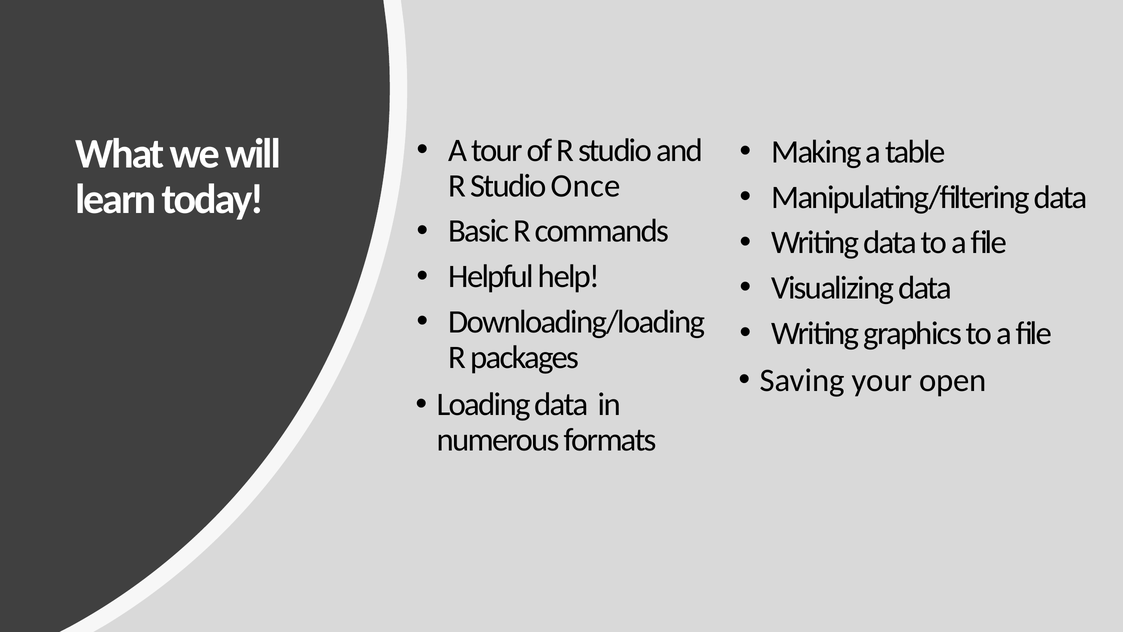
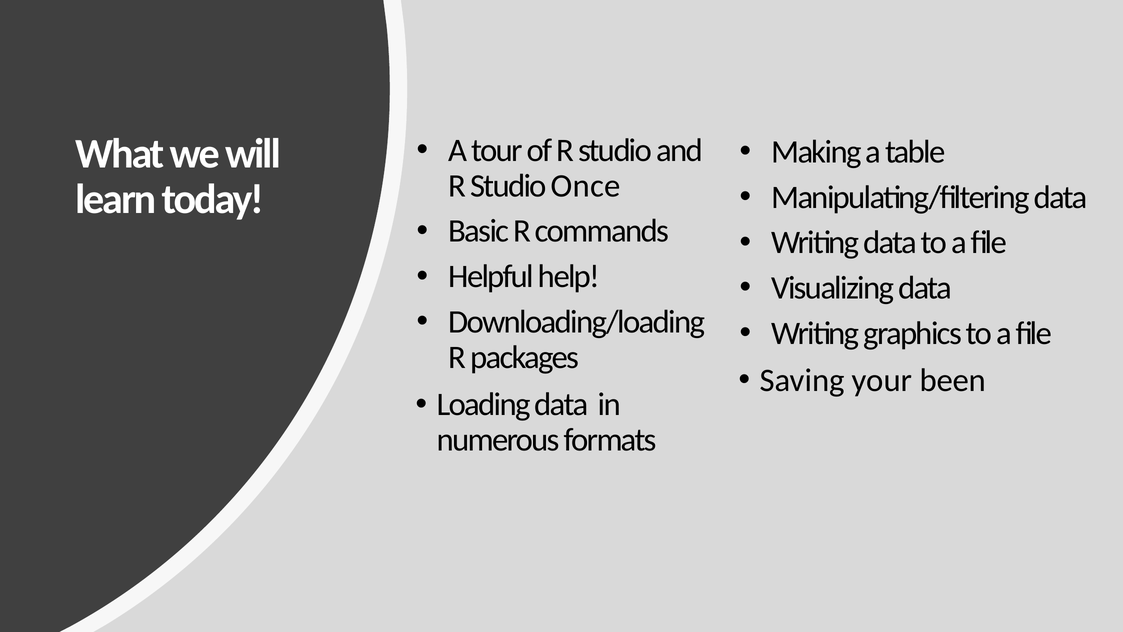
open: open -> been (953, 380)
